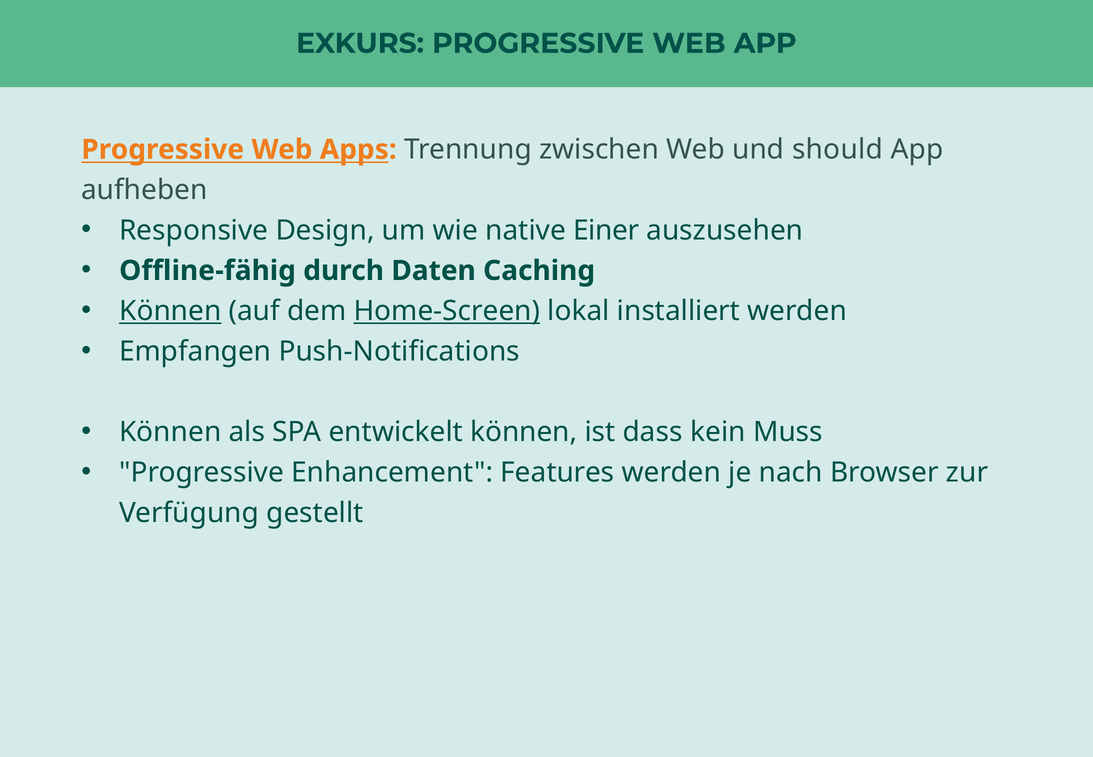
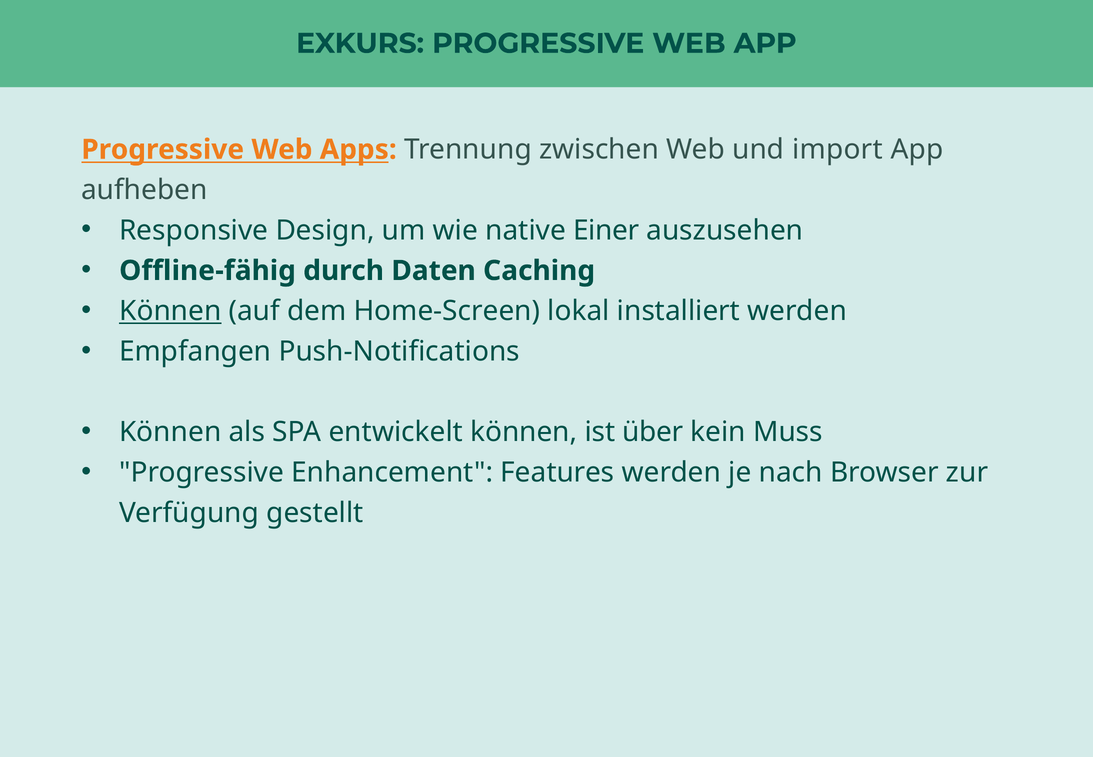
should: should -> import (838, 150)
Home-Screen underline: present -> none (447, 311)
dass: dass -> über (653, 432)
